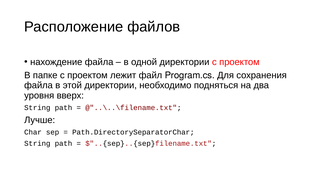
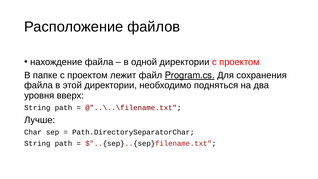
Program.cs underline: none -> present (190, 75)
